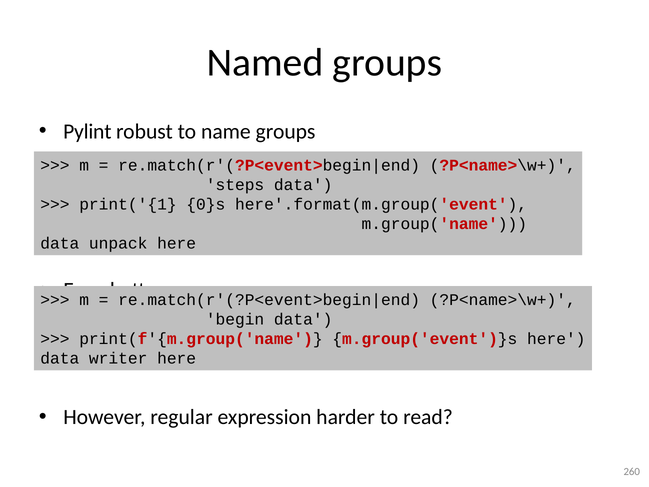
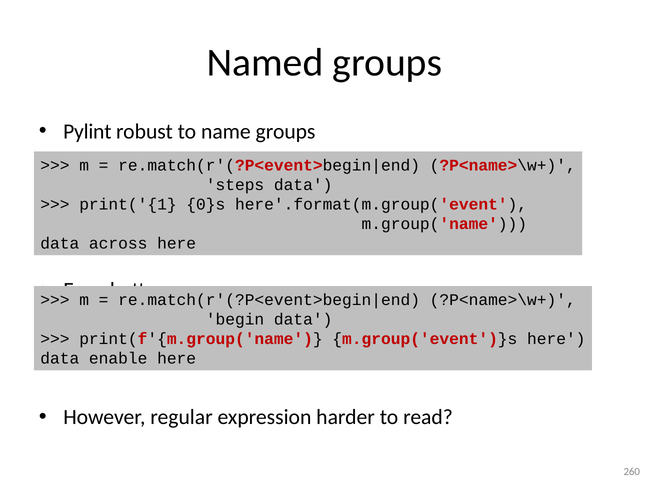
unpack: unpack -> across (118, 243)
writer: writer -> enable (118, 358)
